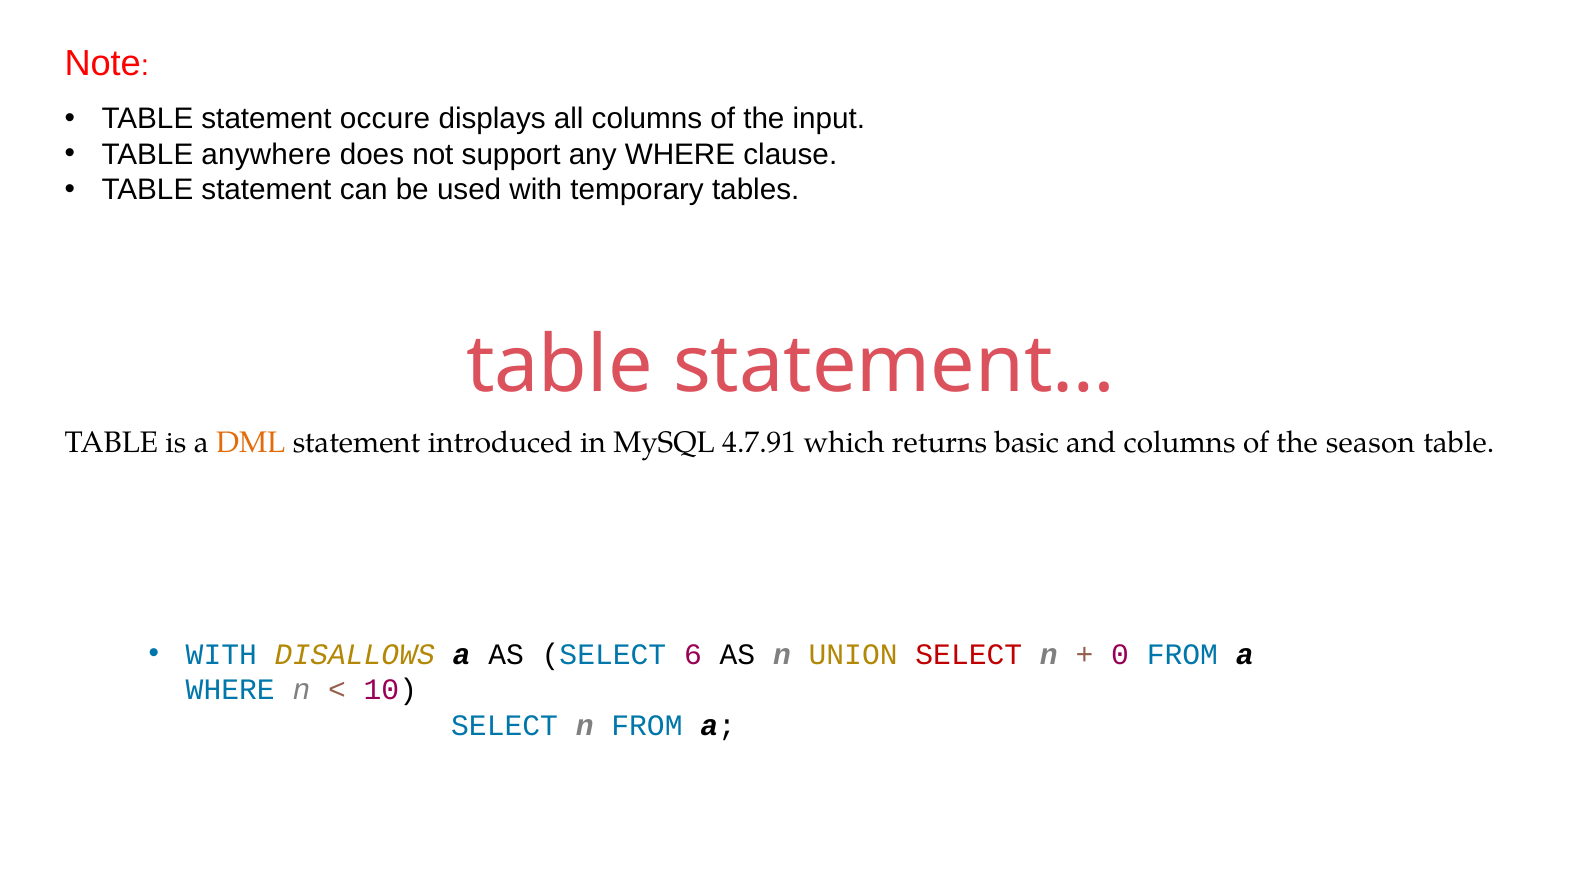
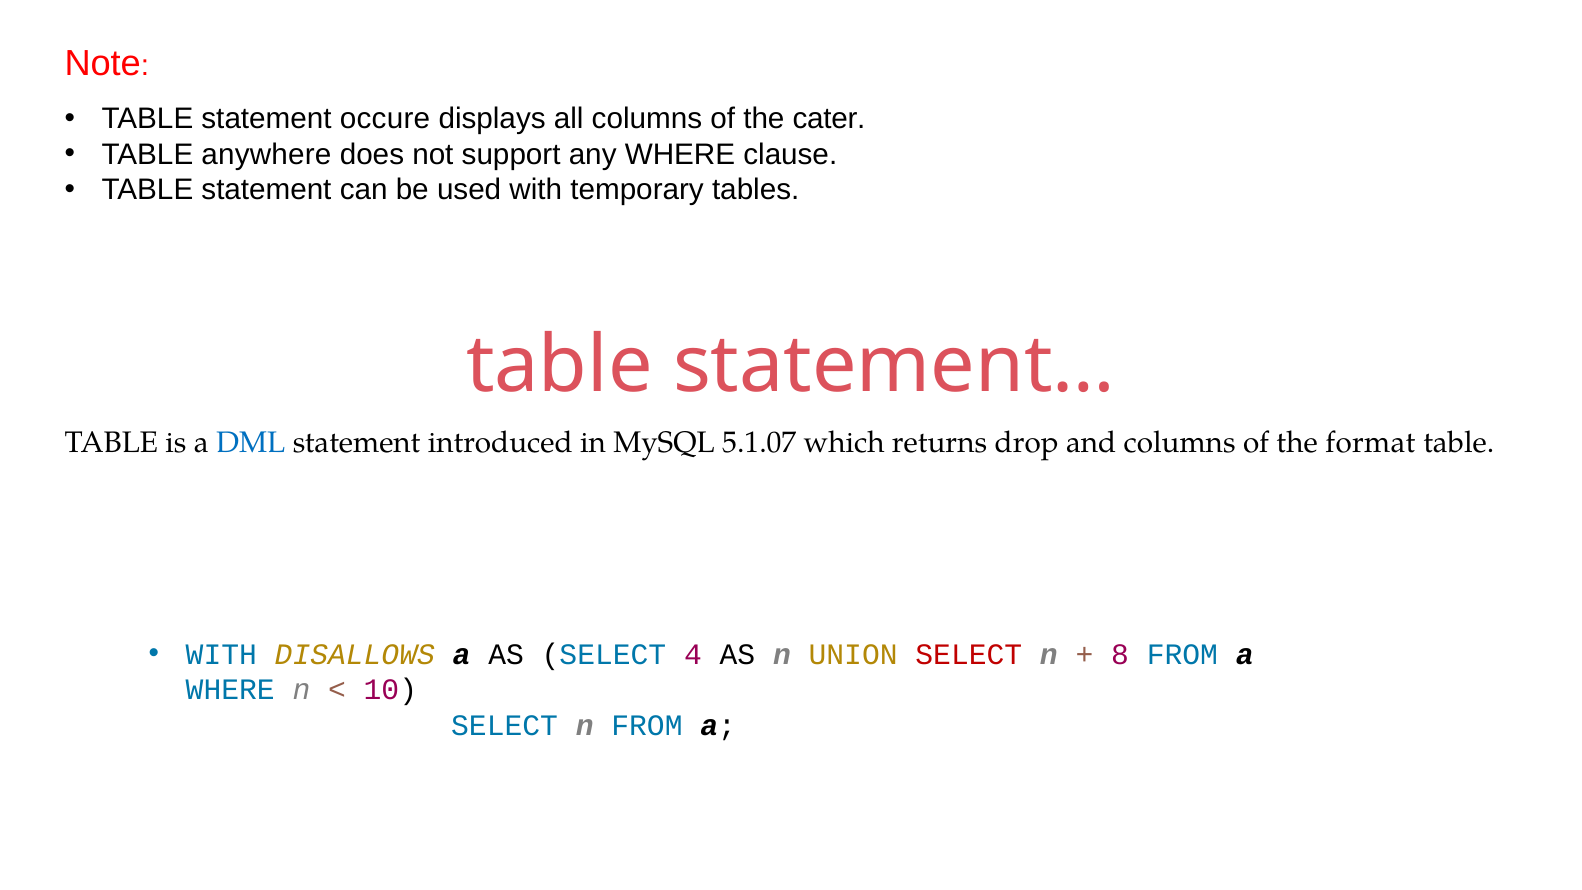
input: input -> cater (829, 119)
DML colour: orange -> blue (251, 443)
4.7.91: 4.7.91 -> 5.1.07 (759, 443)
basic: basic -> drop (1027, 443)
season: season -> format (1370, 443)
6: 6 -> 4 (693, 654)
0: 0 -> 8 (1120, 654)
